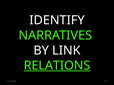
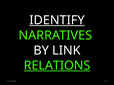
IDENTIFY underline: none -> present (57, 20)
